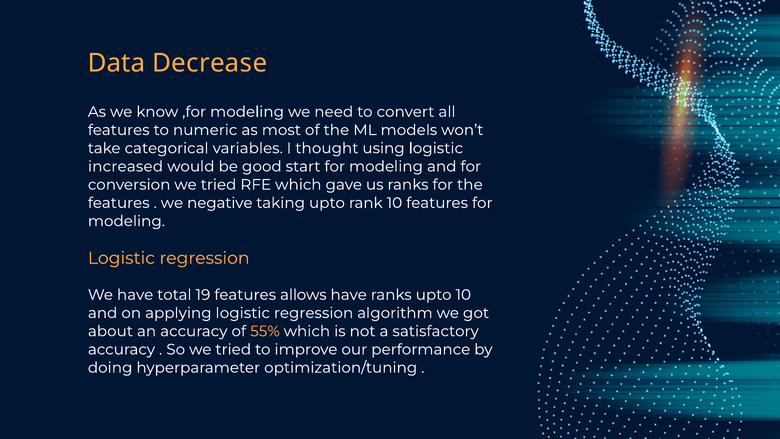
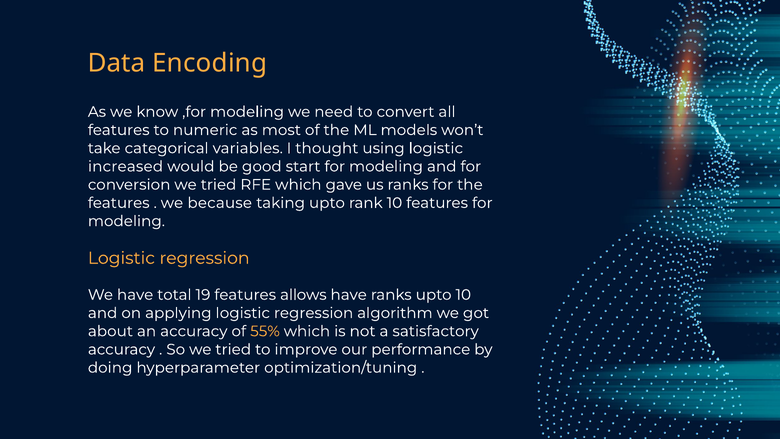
Decrease: Decrease -> Encoding (210, 63)
negative: negative -> because (220, 203)
